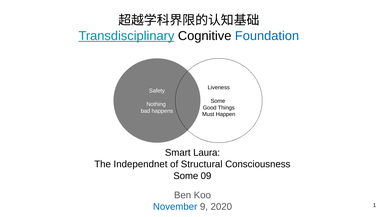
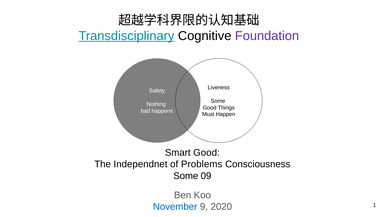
Foundation colour: blue -> purple (267, 36)
Smart Laura: Laura -> Good (207, 152)
Structural: Structural -> Problems (202, 164)
